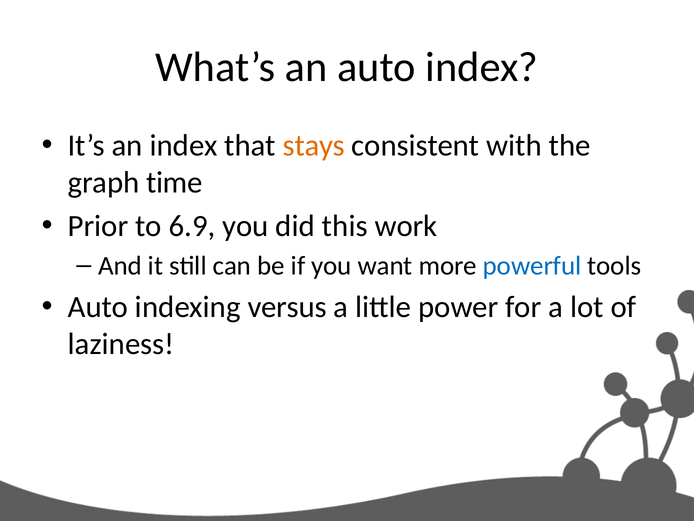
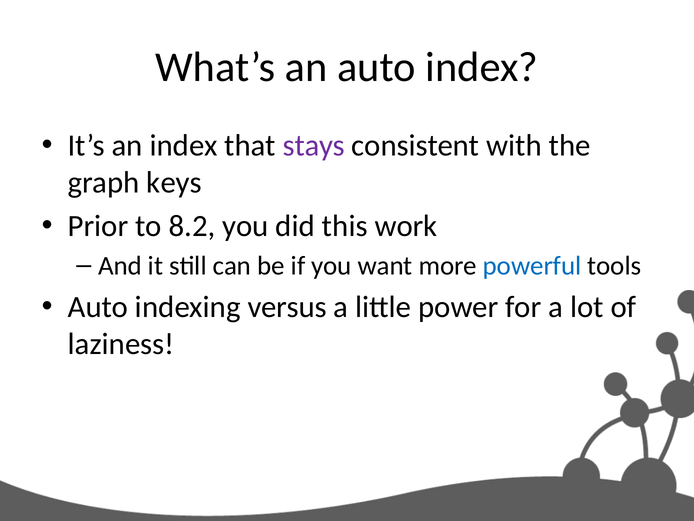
stays colour: orange -> purple (314, 146)
time: time -> keys (174, 183)
6.9: 6.9 -> 8.2 (192, 226)
